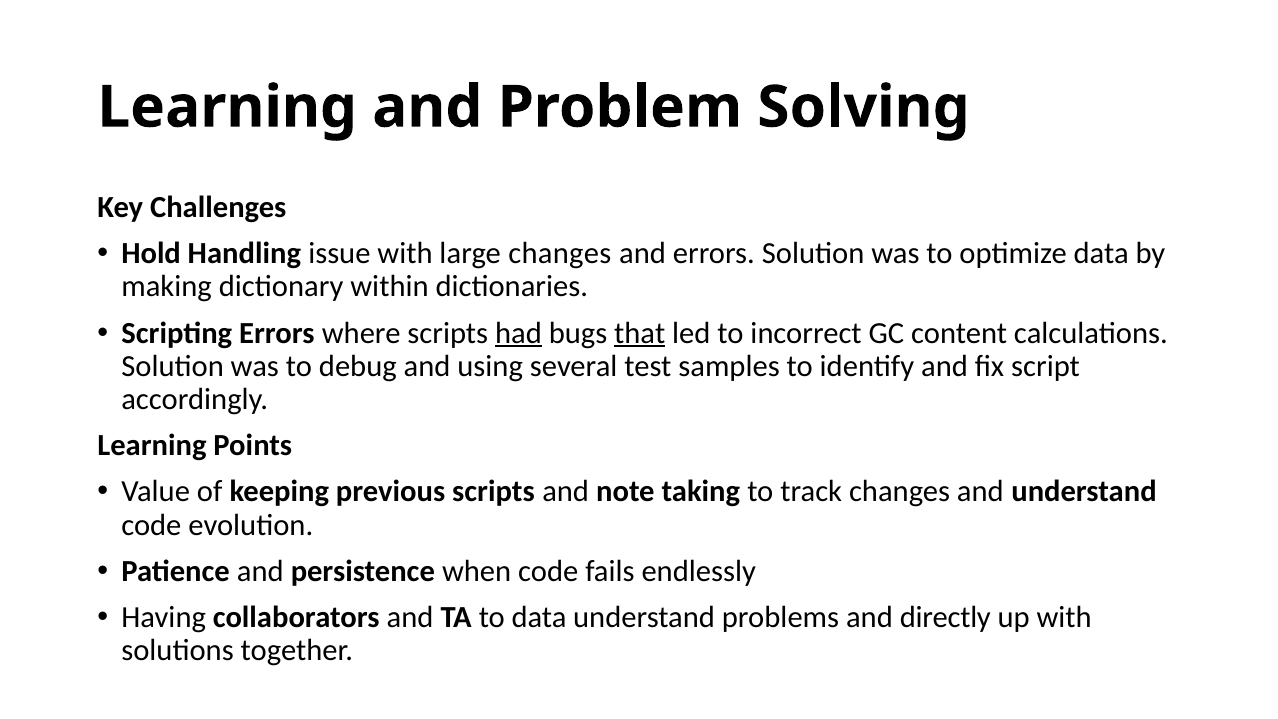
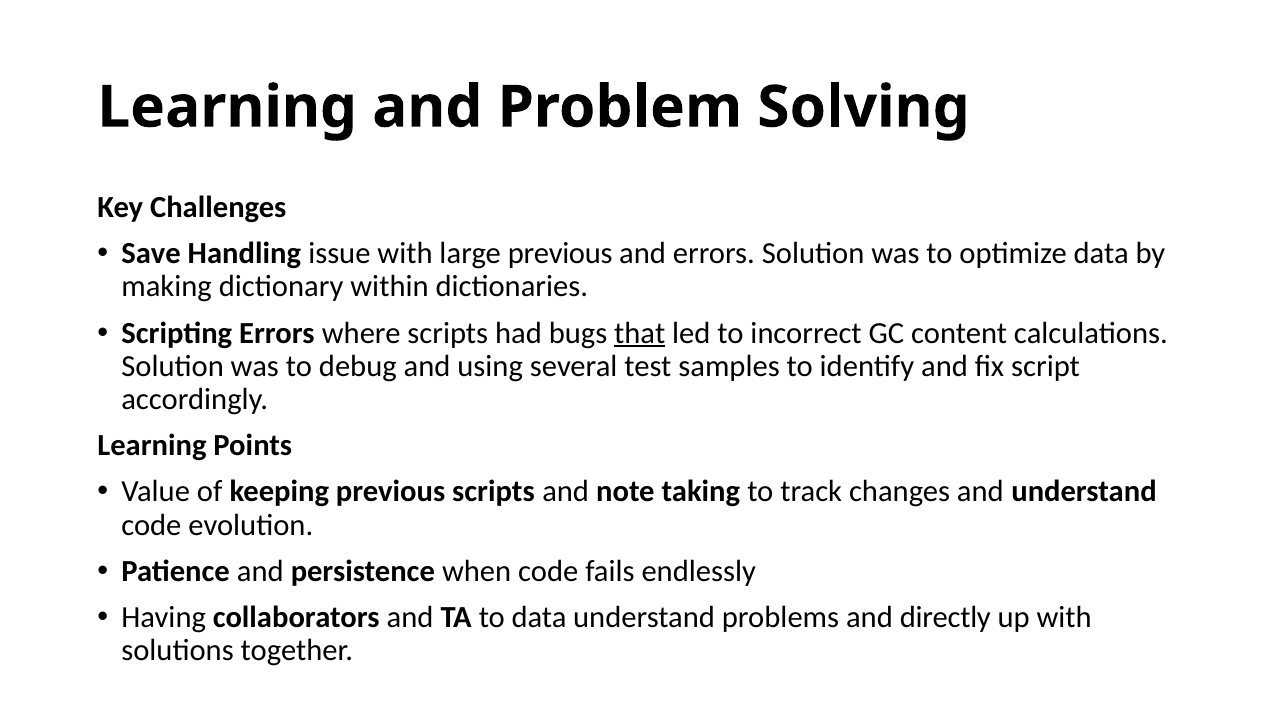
Hold: Hold -> Save (151, 253)
large changes: changes -> previous (560, 253)
had underline: present -> none (519, 333)
